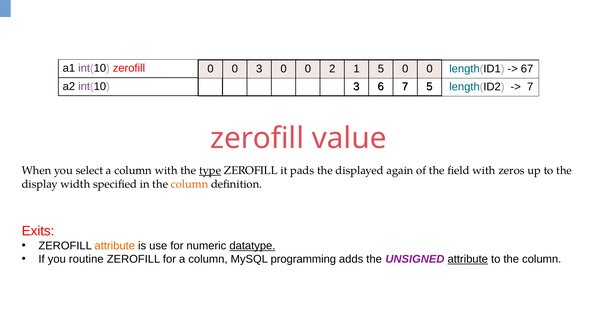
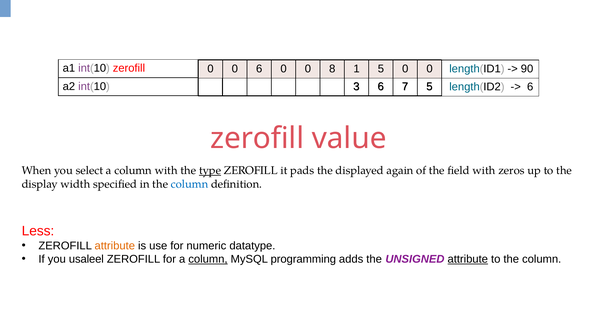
0 3: 3 -> 6 (259, 69)
2: 2 -> 8 (332, 69)
67: 67 -> 90 (527, 69)
7: 7 -> 6 (530, 87)
column colour: orange -> blue (190, 184)
Exits: Exits -> Less (38, 231)
datatype underline: present -> none (252, 246)
routine: routine -> usaleel (86, 259)
column underline: none -> present (208, 259)
